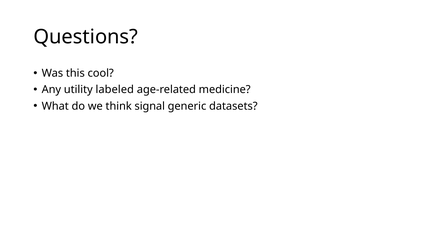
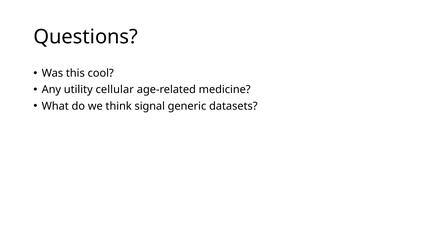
labeled: labeled -> cellular (115, 90)
